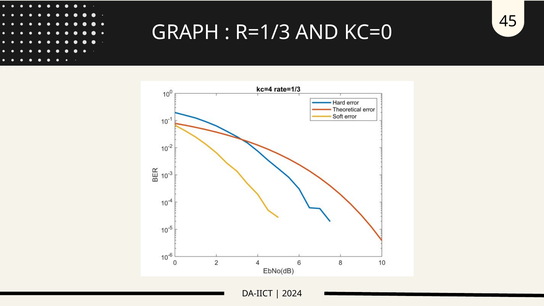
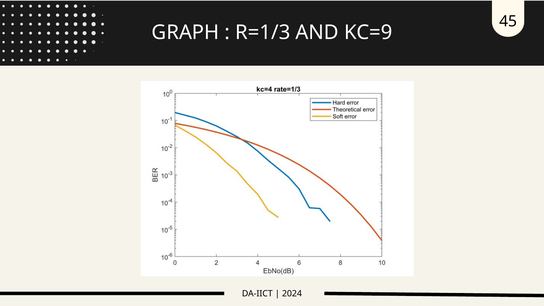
KC=0: KC=0 -> KC=9 (368, 32)
